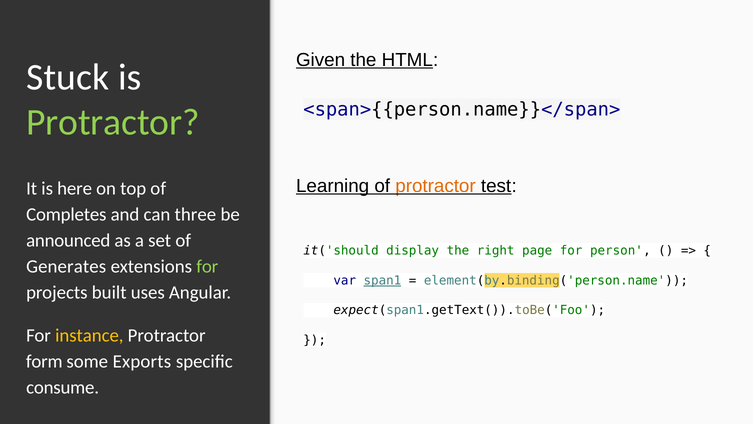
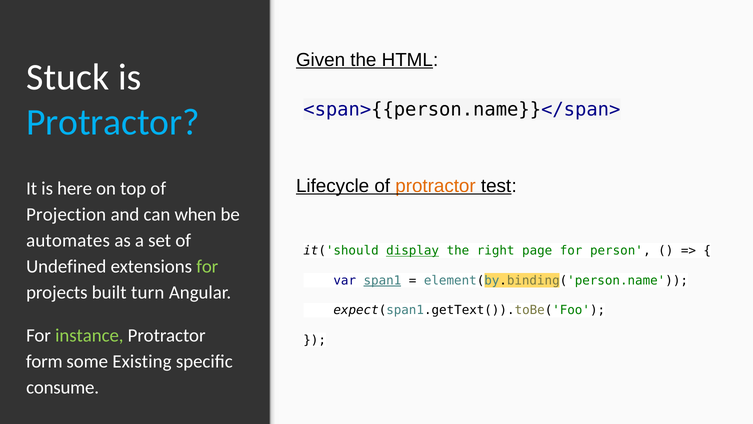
Protractor colour: light green -> light blue (113, 122)
Learning: Learning -> Lifecycle (333, 186)
Completes: Completes -> Projection (66, 214)
three: three -> when (196, 214)
announced: announced -> automates (68, 240)
display underline: none -> present (413, 250)
Generates: Generates -> Undefined (66, 266)
uses: uses -> turn (148, 292)
instance colour: yellow -> light green (89, 335)
Exports: Exports -> Existing (142, 361)
